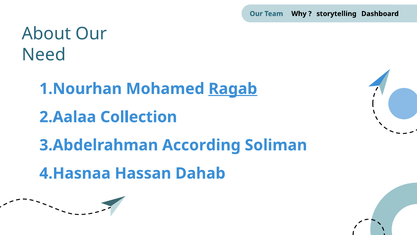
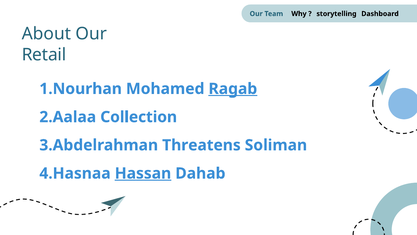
Need: Need -> Retail (44, 54)
According: According -> Threatens (201, 145)
Hassan underline: none -> present (143, 173)
